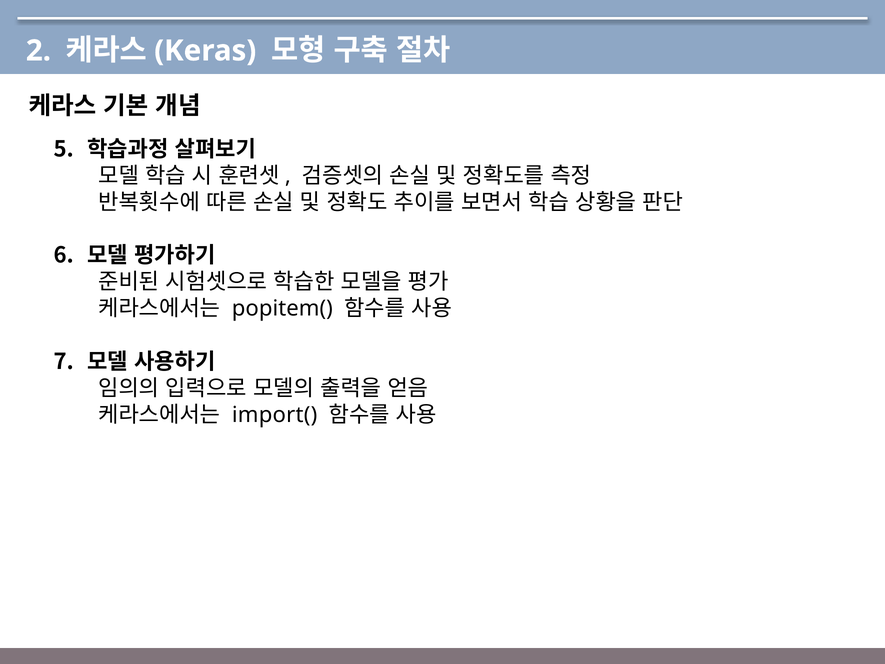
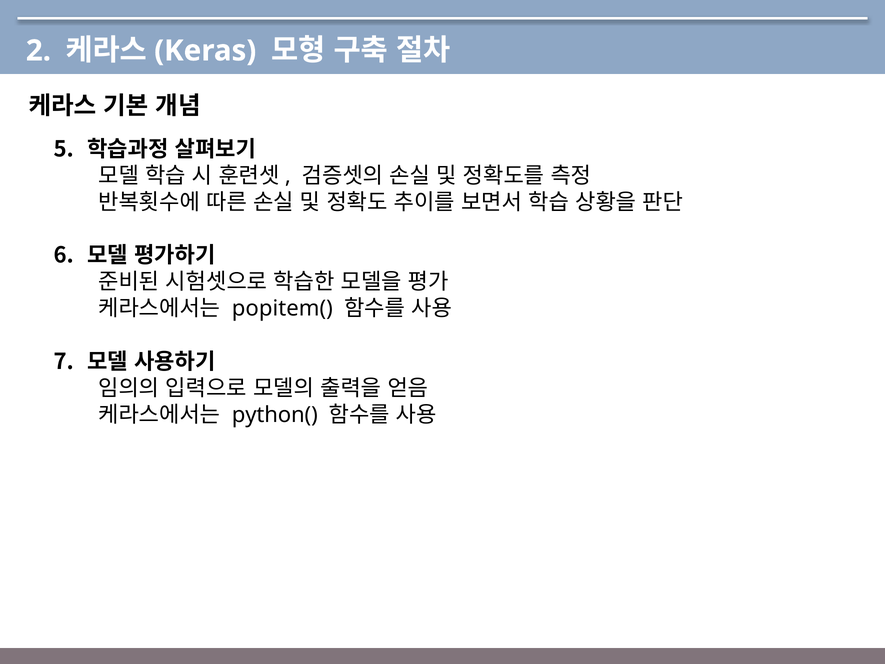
import(: import( -> python( (275, 415)
